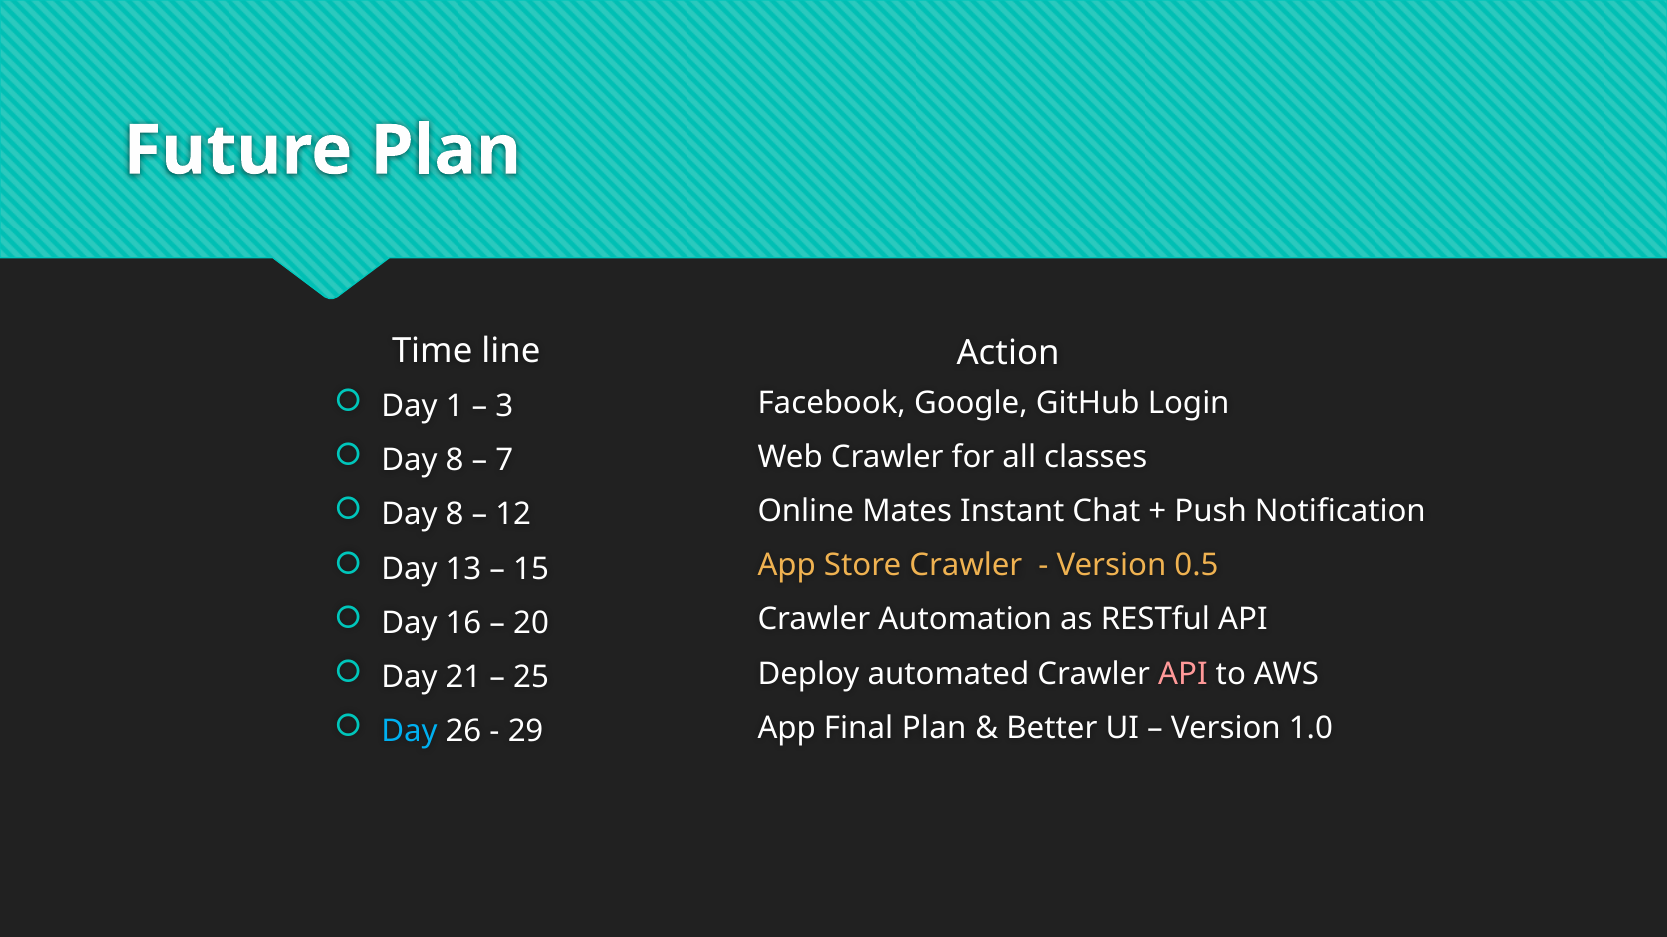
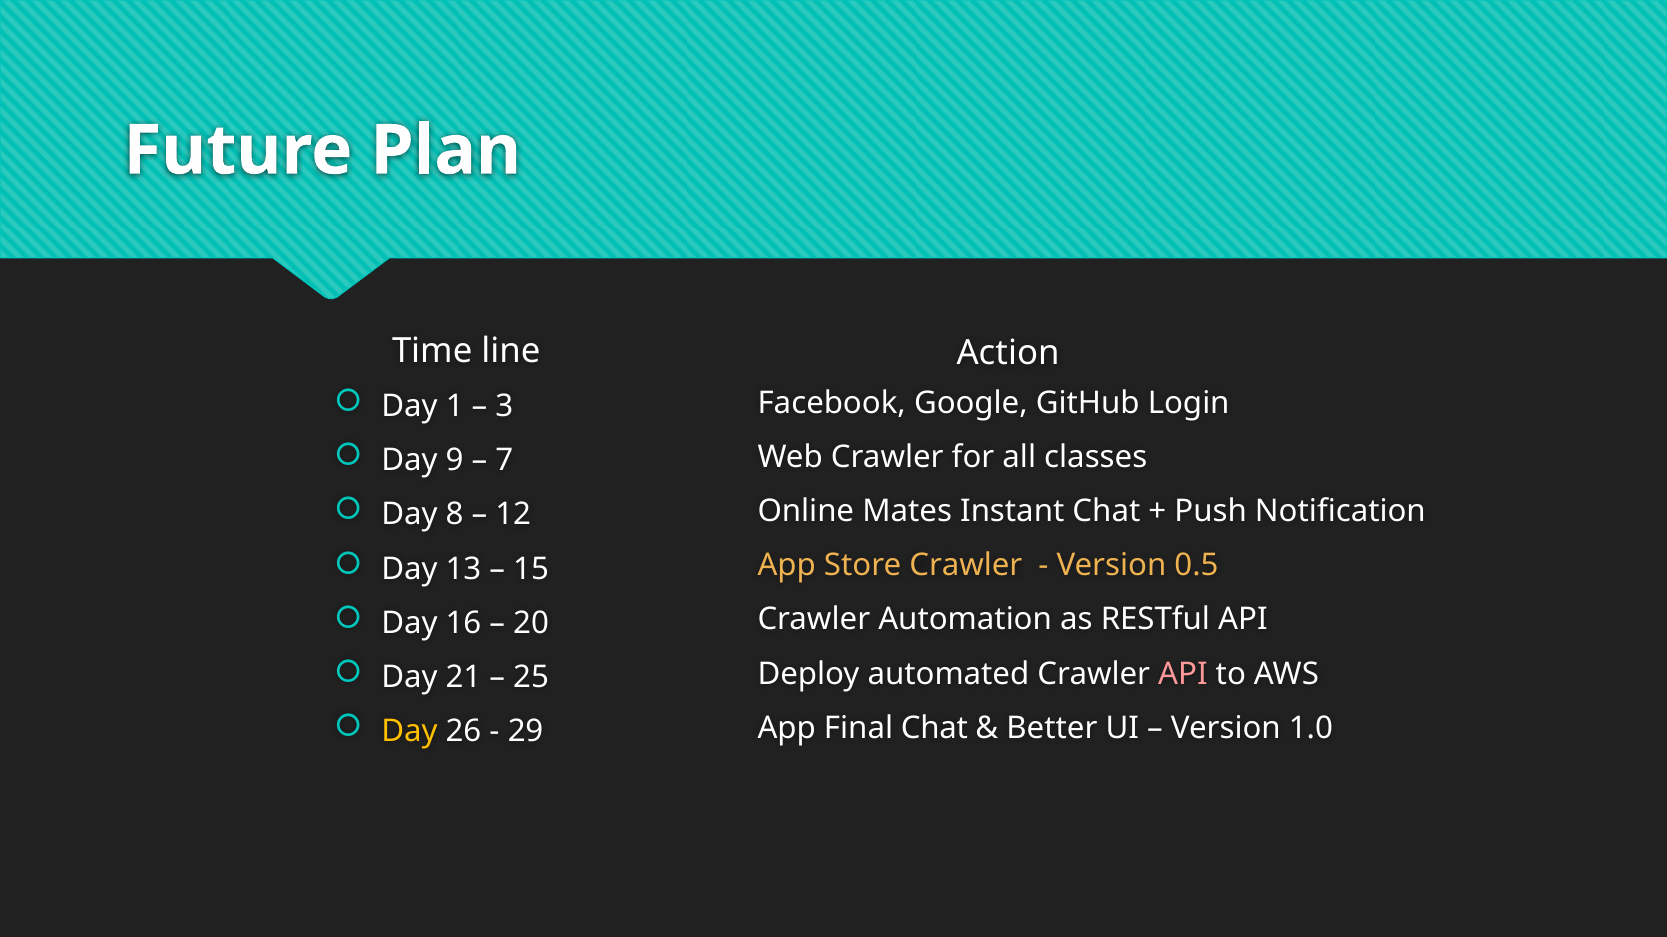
8: 8 -> 9 (455, 461)
Day colour: light blue -> yellow (409, 732)
Final Plan: Plan -> Chat (934, 729)
